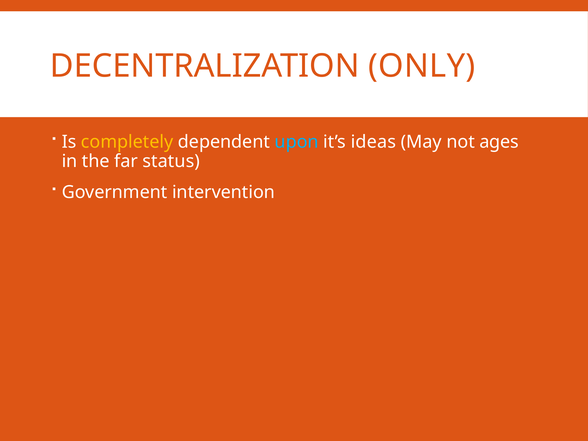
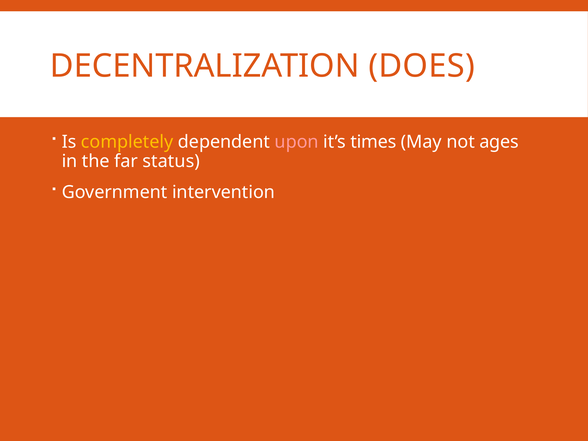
ONLY: ONLY -> DOES (422, 66)
upon colour: light blue -> pink (297, 142)
ideas: ideas -> times (374, 142)
